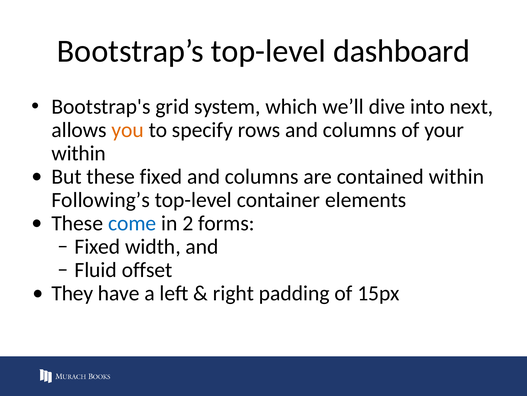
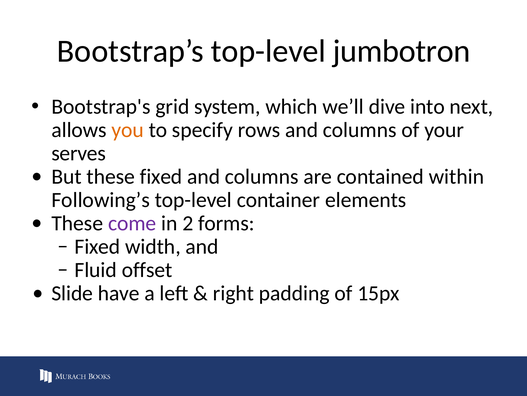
dashboard: dashboard -> jumbotron (402, 51)
within: within -> serves (79, 153)
come colour: blue -> purple (132, 223)
They: They -> Slide (72, 293)
